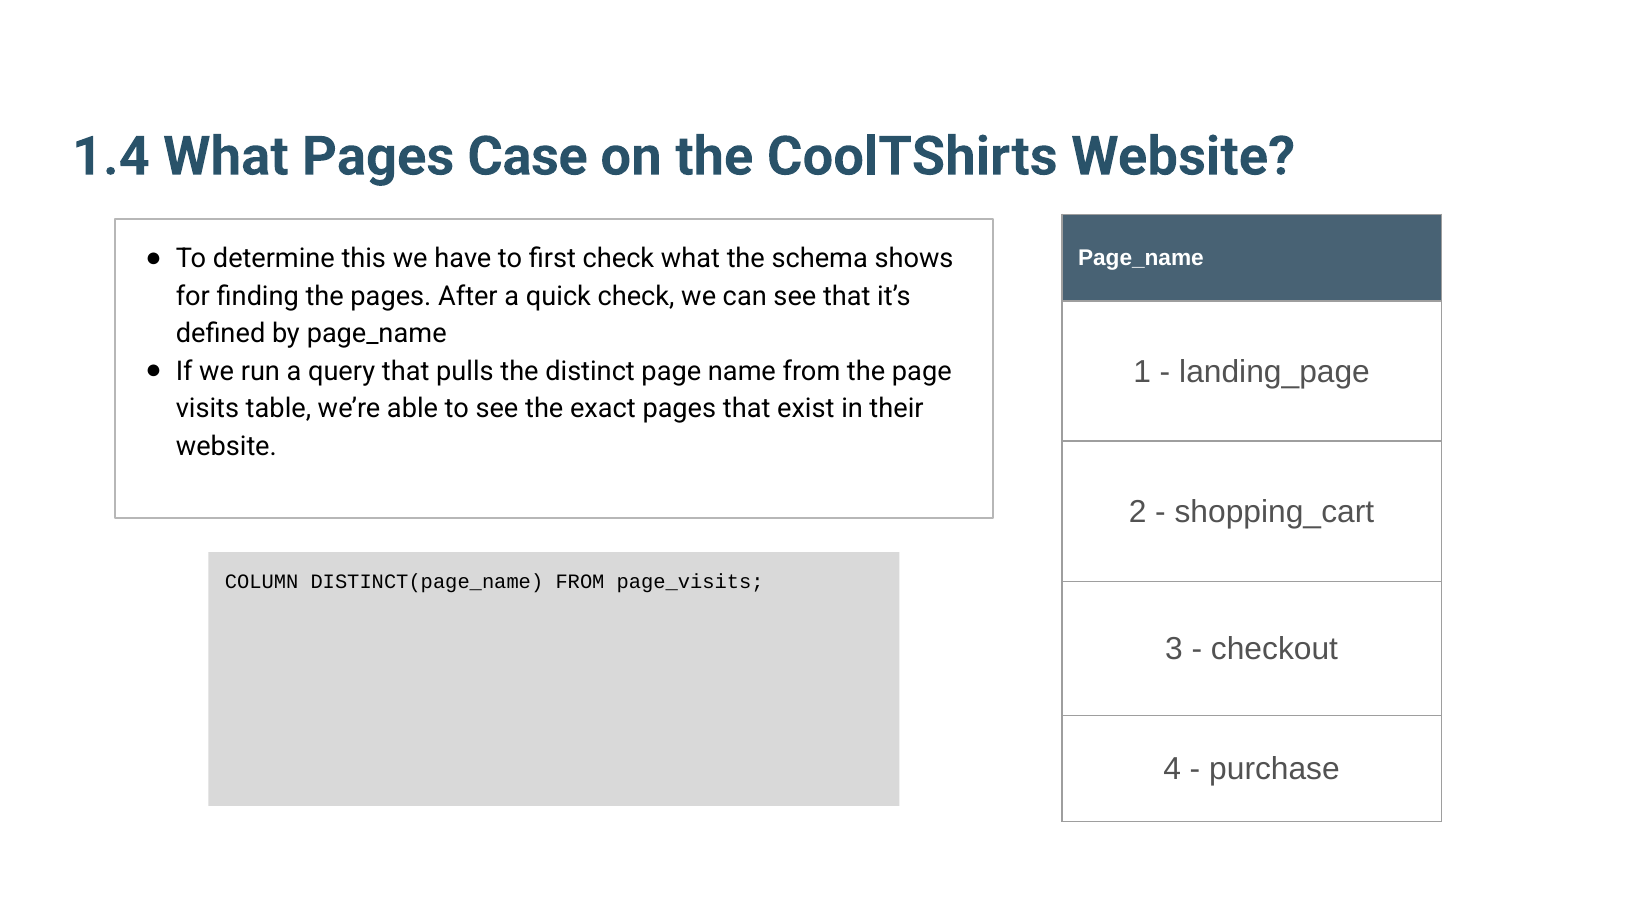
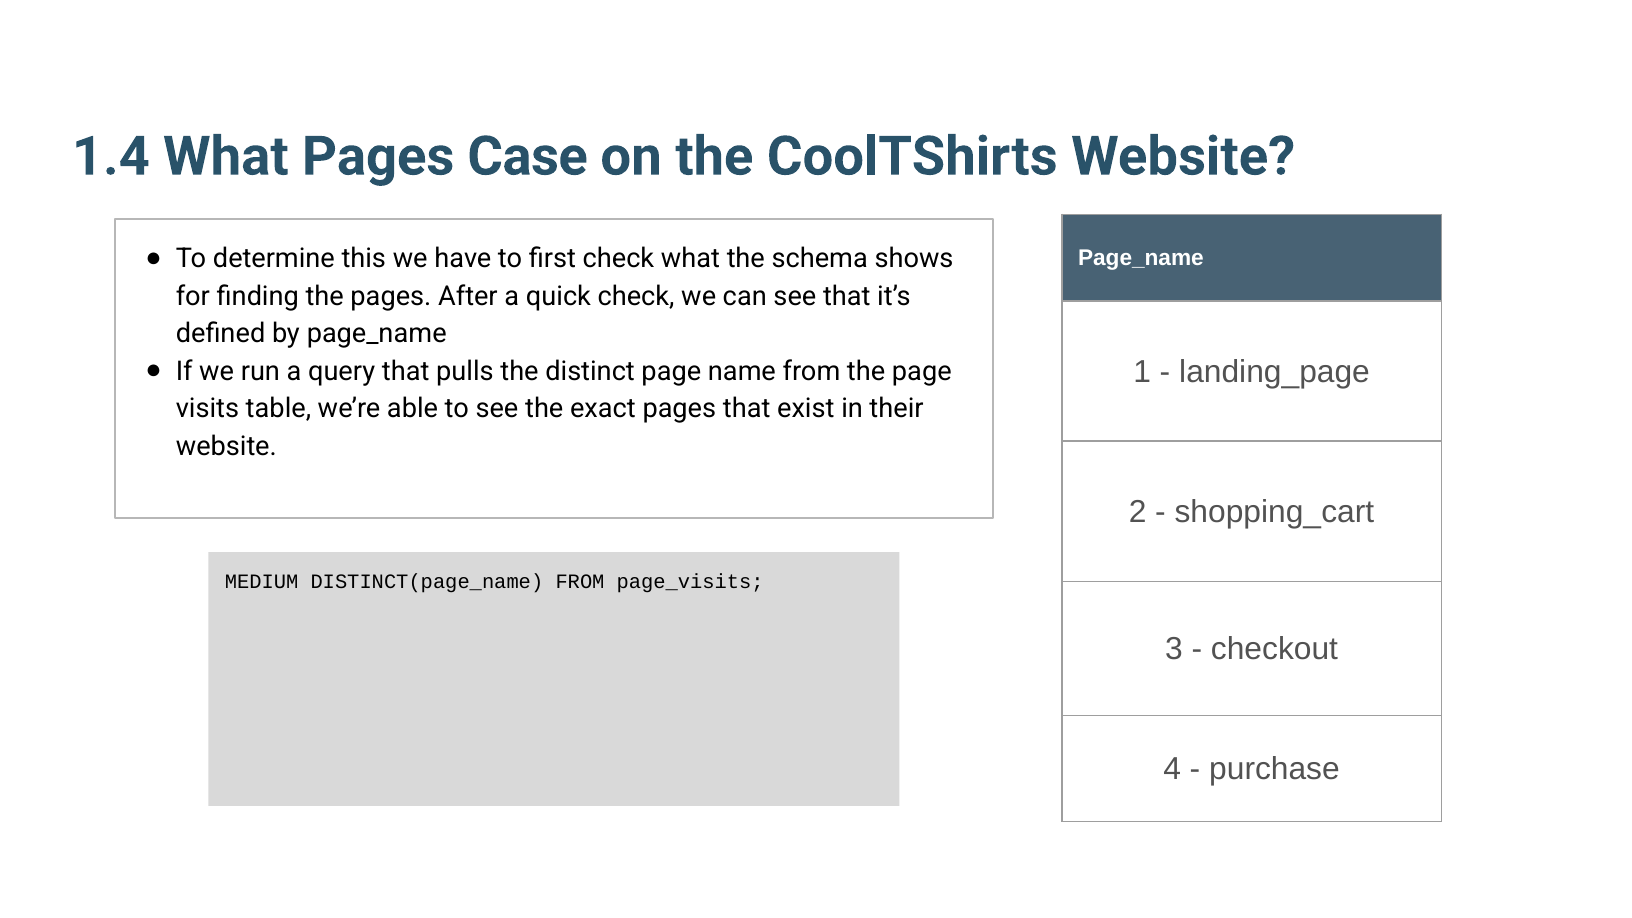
COLUMN: COLUMN -> MEDIUM (262, 582)
